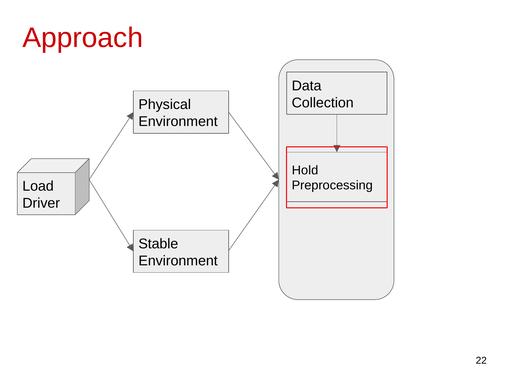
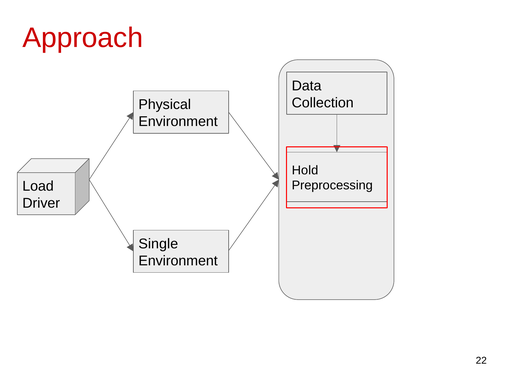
Stable: Stable -> Single (158, 244)
